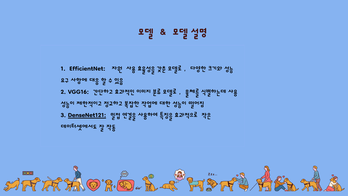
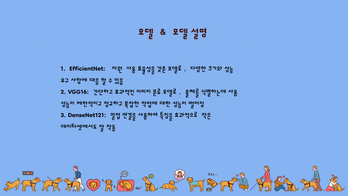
DenseNet121 underline: present -> none (87, 114)
